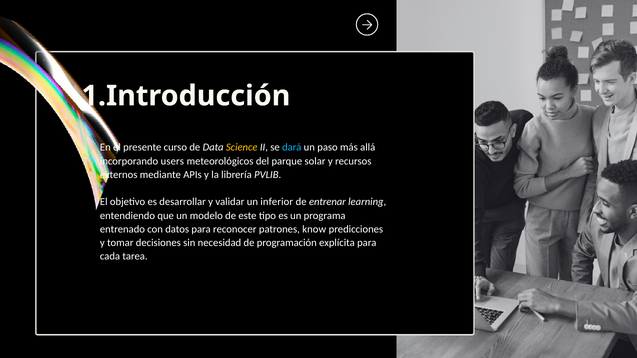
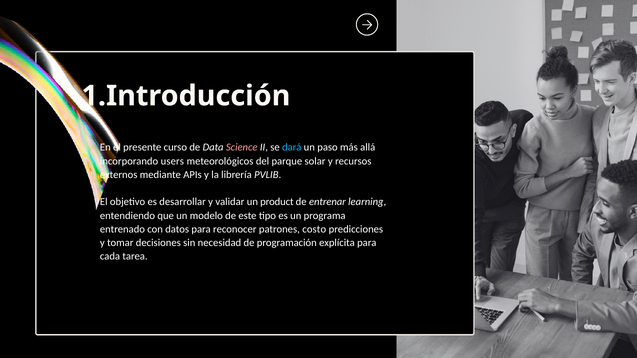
Science colour: yellow -> pink (242, 148)
inferior: inferior -> product (277, 202)
know: know -> costo (314, 229)
